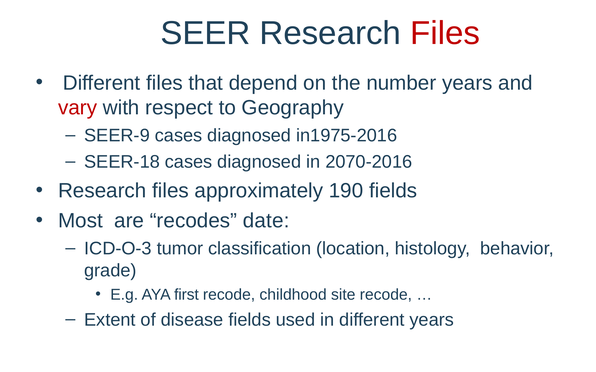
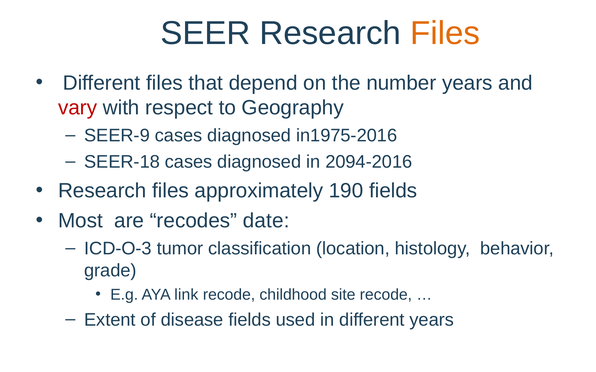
Files colour: red -> orange (445, 33)
2070-2016: 2070-2016 -> 2094-2016 (369, 162)
first: first -> link (186, 295)
